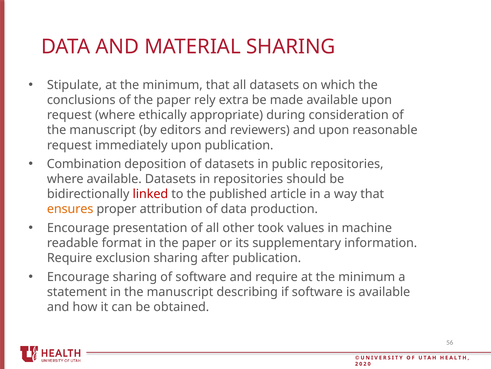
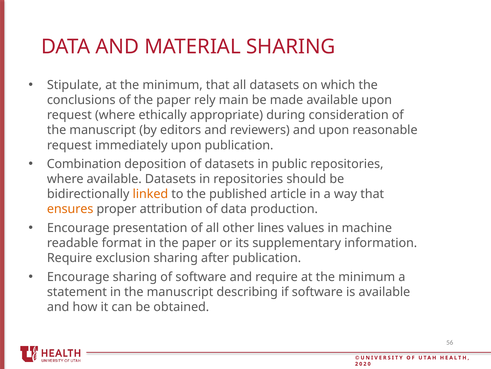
extra: extra -> main (234, 100)
linked colour: red -> orange (150, 194)
took: took -> lines (271, 228)
